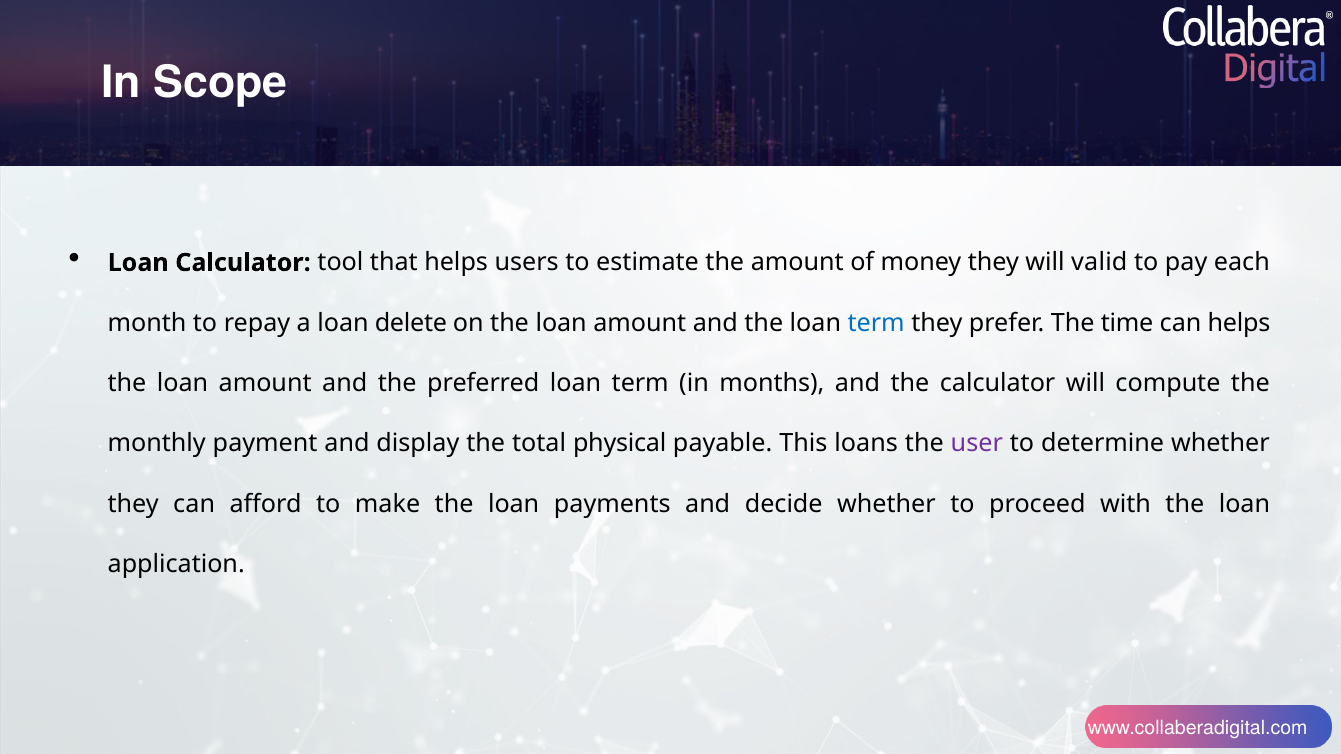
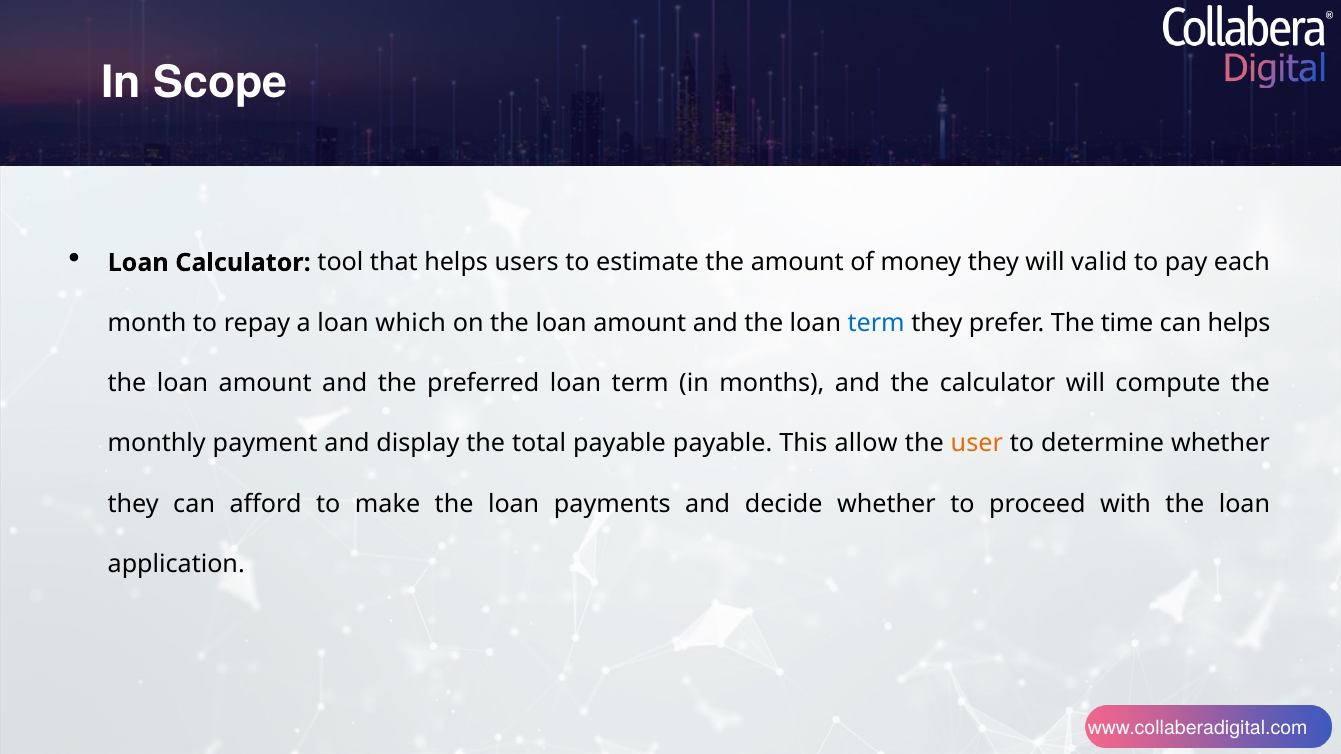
delete: delete -> which (411, 323)
total physical: physical -> payable (620, 444)
loans: loans -> allow (866, 444)
user colour: purple -> orange (977, 444)
